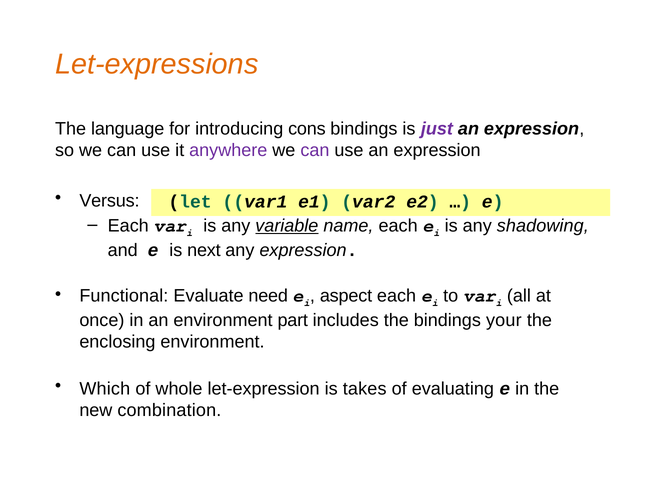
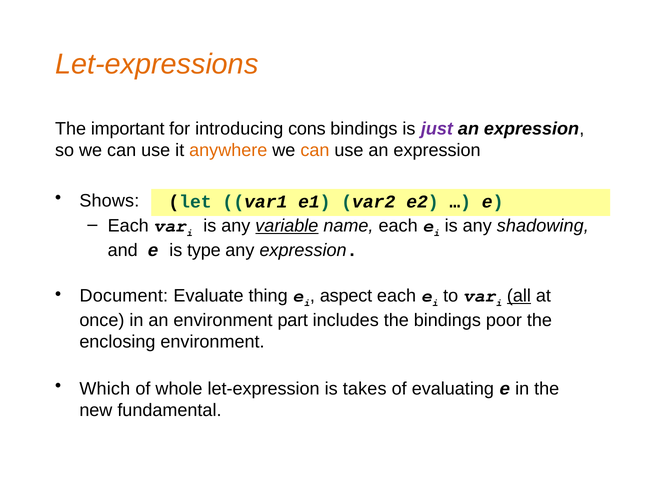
language: language -> important (128, 129)
anywhere colour: purple -> orange (228, 150)
can colour: purple -> orange (315, 150)
Versus: Versus -> Shows (109, 201)
next: next -> type (204, 251)
Functional: Functional -> Document (124, 296)
need: need -> thing (268, 296)
all underline: none -> present (519, 296)
your: your -> poor (504, 320)
combination: combination -> fundamental (169, 410)
